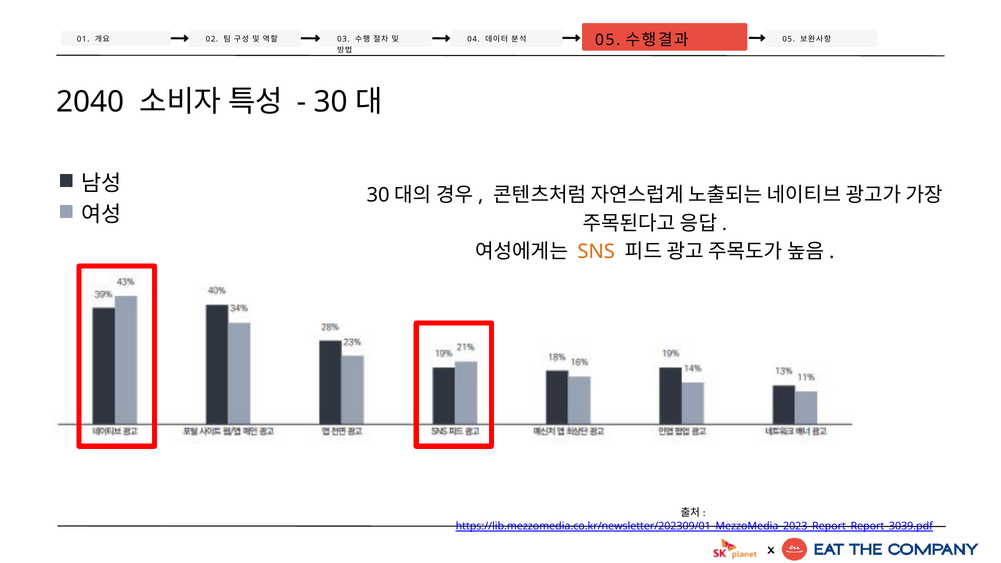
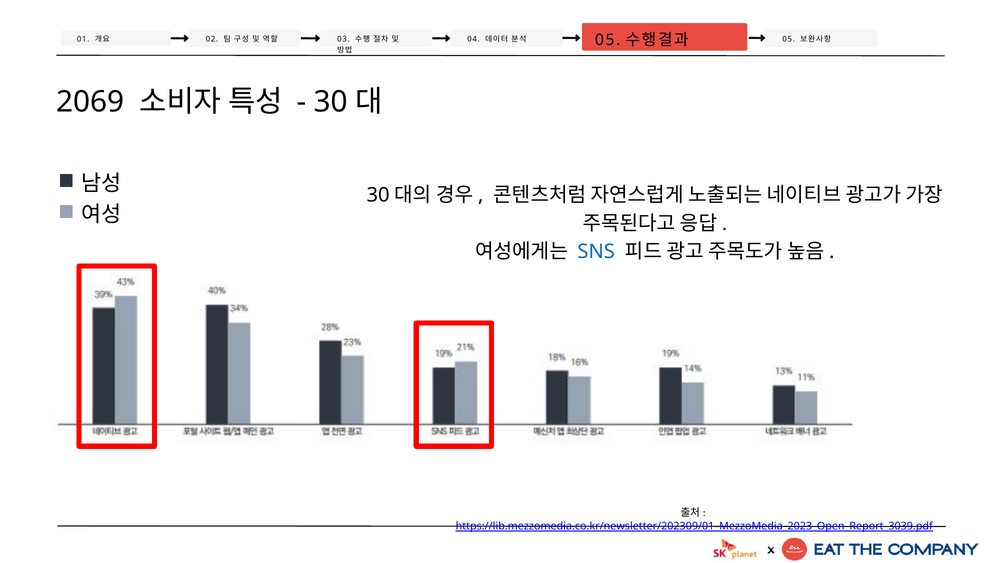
2040: 2040 -> 2069 (90, 102)
SNS colour: orange -> blue (596, 252)
https://lib.mezzomedia.co.kr/newsletter/202309/01_MezzoMedia_2023_Report_Report_3039.pdf: https://lib.mezzomedia.co.kr/newsletter/202309/01_MezzoMedia_2023_Report_Report_3039.pdf -> https://lib.mezzomedia.co.kr/newsletter/202309/01_MezzoMedia_2023_Open_Report_3039.pdf (694, 526)
